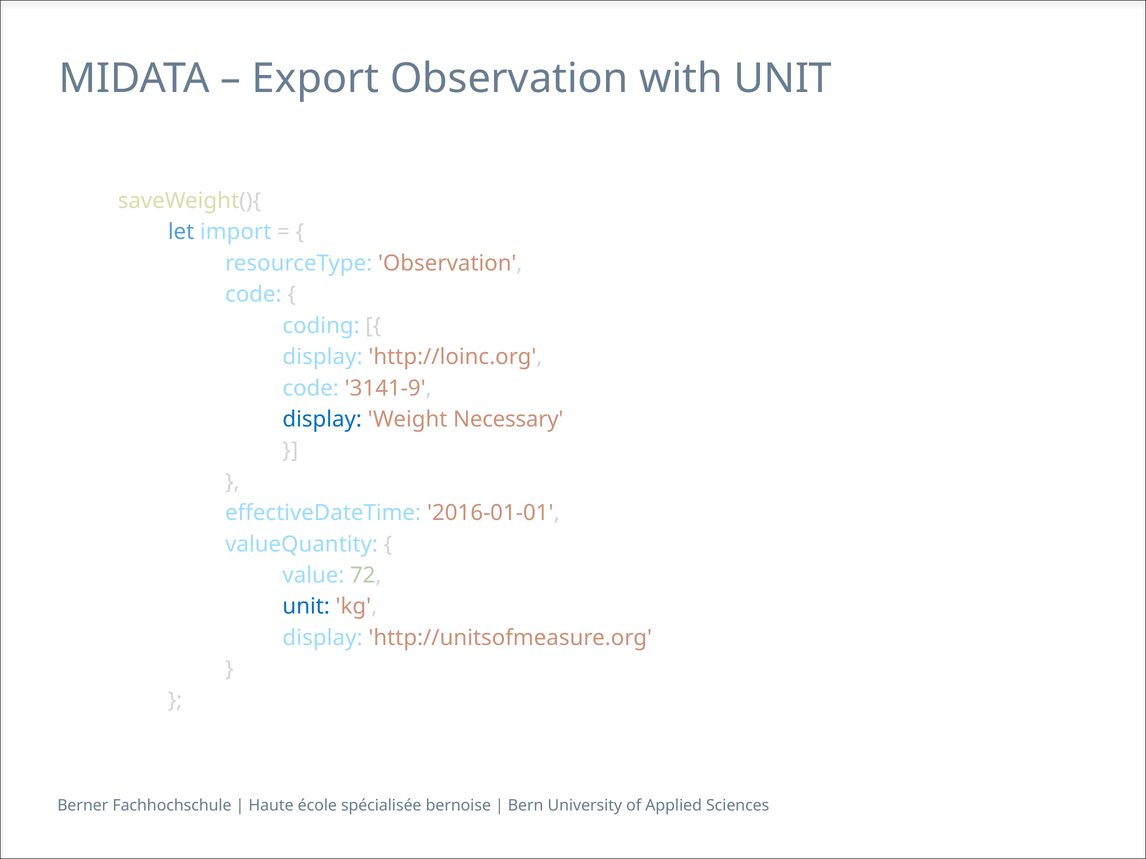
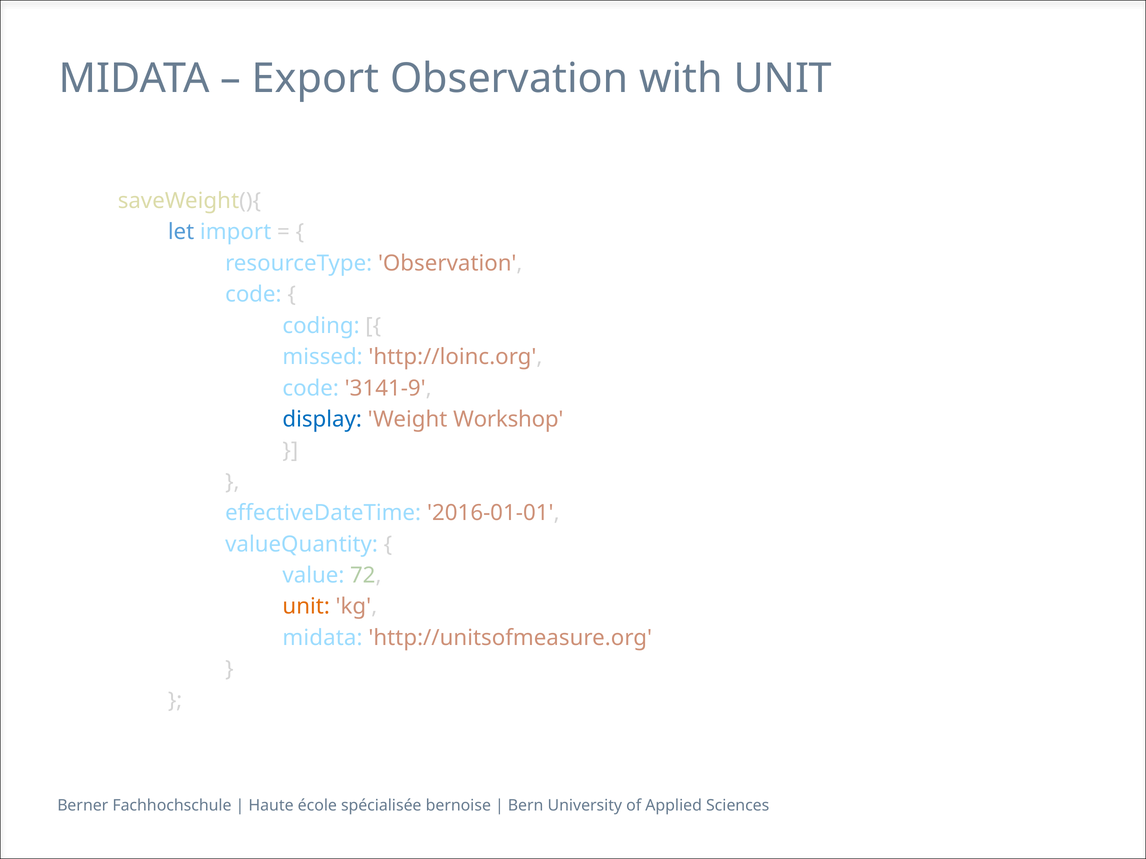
display: display -> missed (323, 357)
Necessary: Necessary -> Workshop (508, 420)
unit colour: blue -> orange (306, 607)
display: display -> midata (323, 638)
